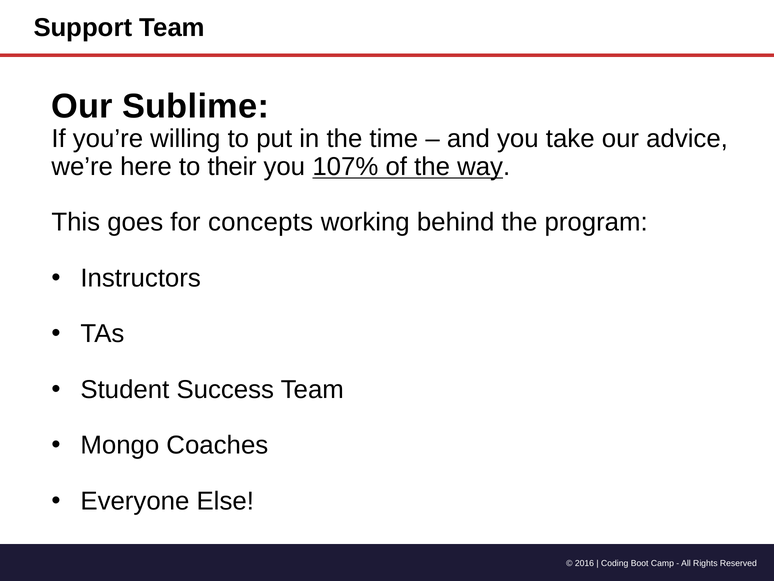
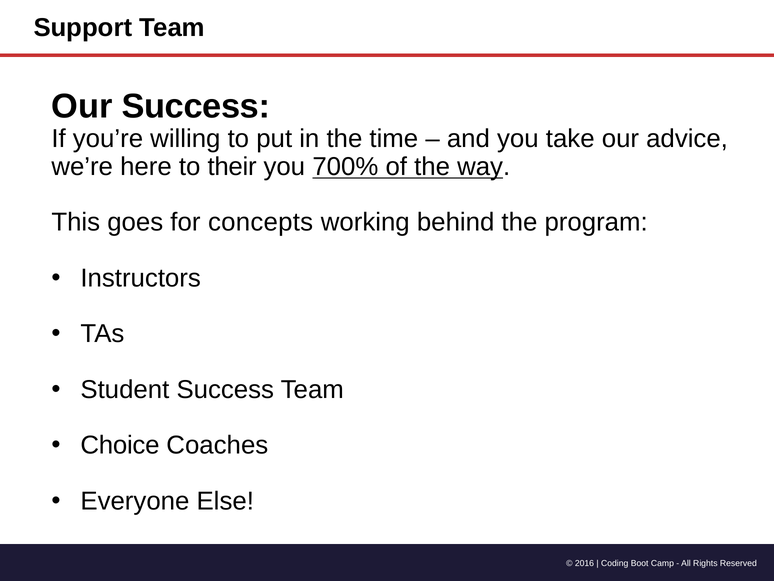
Our Sublime: Sublime -> Success (196, 106)
107%: 107% -> 700% (345, 166)
Mongo: Mongo -> Choice (120, 445)
